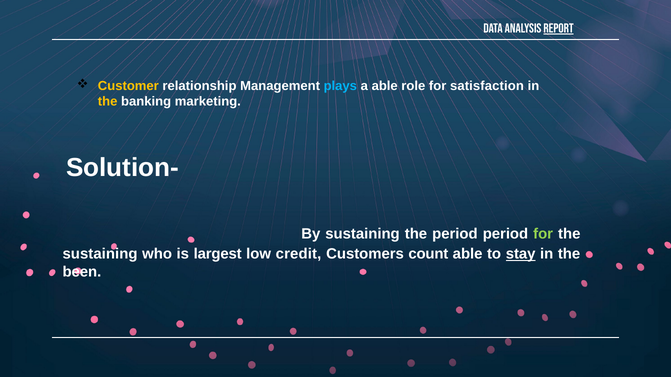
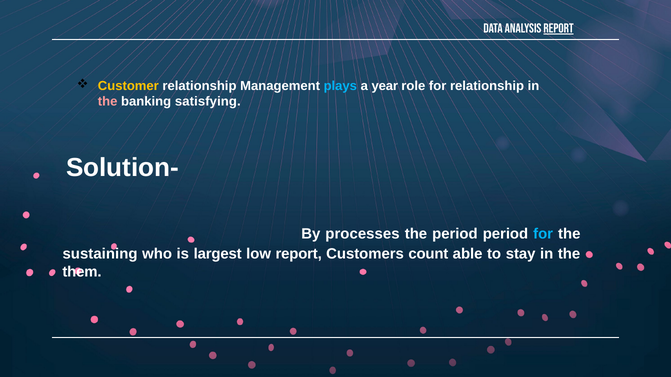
a able: able -> year (385, 86)
for satisfaction: satisfaction -> relationship (487, 86)
the colour: yellow -> pink (108, 102)
marketing: marketing -> satisfying (208, 102)
By sustaining: sustaining -> processes (362, 234)
for colour: light green -> light blue (543, 234)
low credit: credit -> report (299, 254)
stay underline: present -> none (521, 254)
been: been -> them (82, 272)
